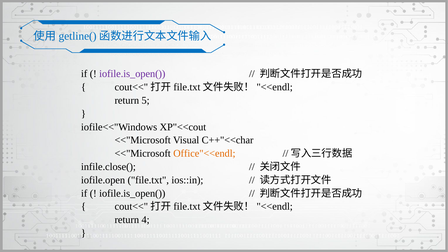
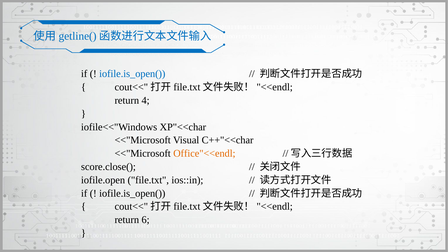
iofile.is_open( colour: purple -> blue (132, 74)
5: 5 -> 4 (146, 100)
XP"<<cout: XP"<<cout -> XP"<<char (183, 127)
infile.close(: infile.close( -> score.close( (108, 167)
4: 4 -> 6 (146, 220)
